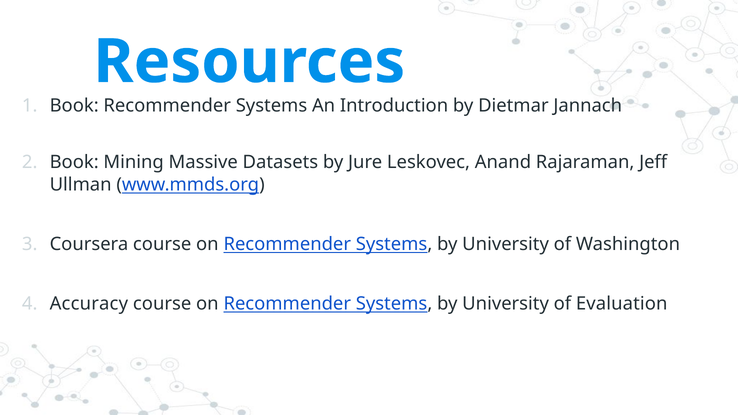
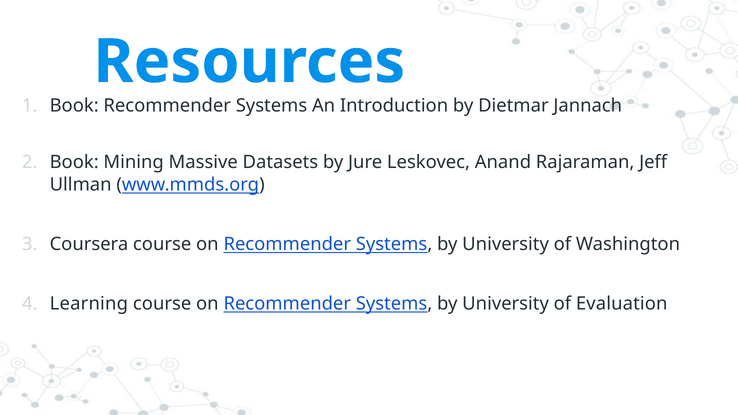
Accuracy: Accuracy -> Learning (89, 304)
